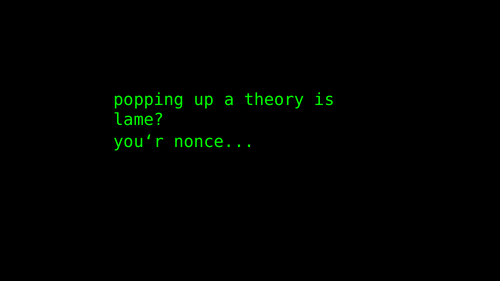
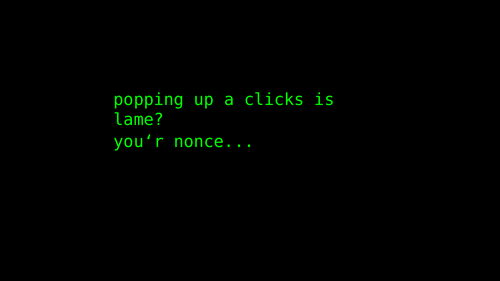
theory: theory -> clicks (274, 100)
